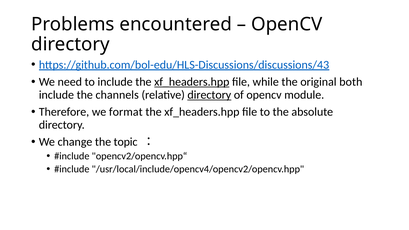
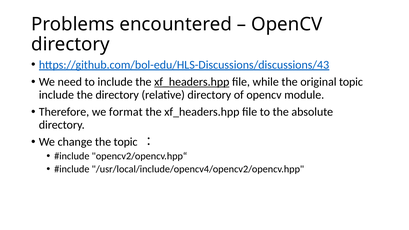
original both: both -> topic (351, 82)
the channels: channels -> directory (117, 95)
directory underline: present -> none (209, 95)
